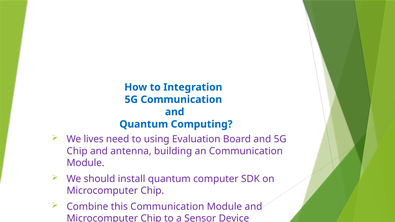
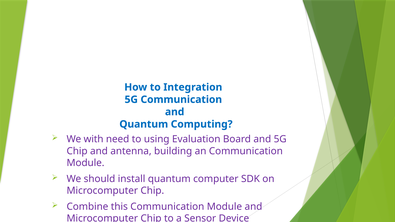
lives: lives -> with (94, 139)
